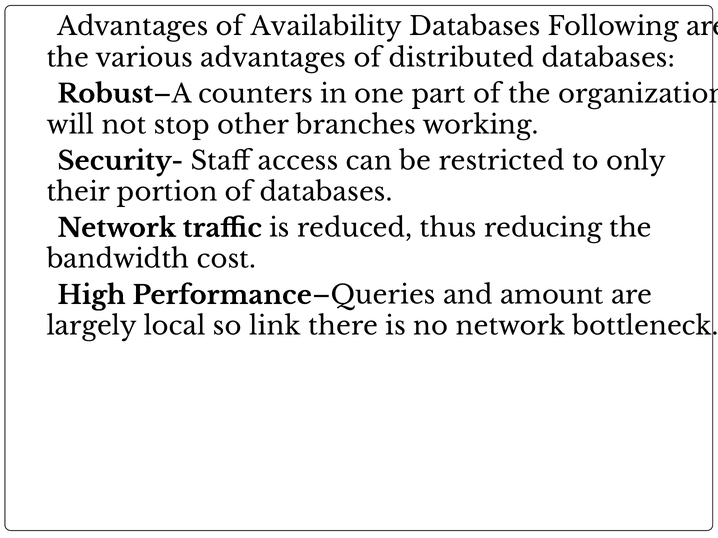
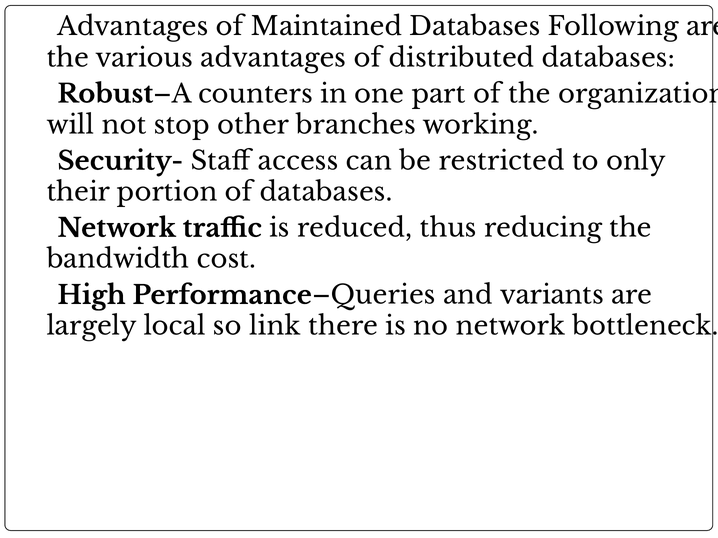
Availability: Availability -> Maintained (327, 27)
amount: amount -> variants (552, 296)
